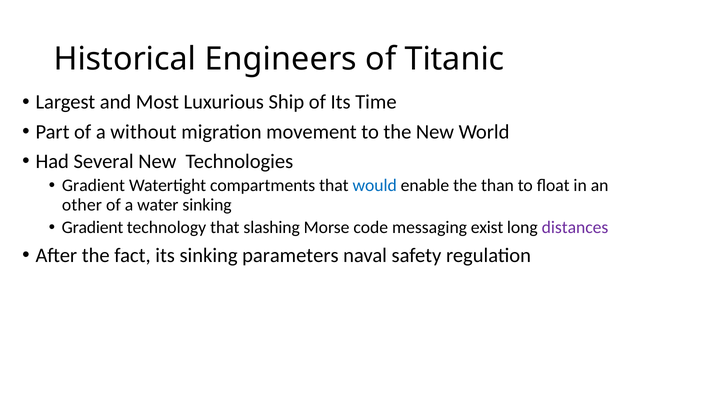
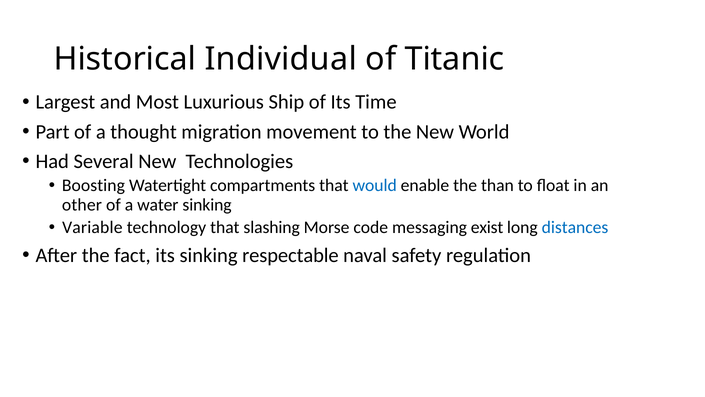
Engineers: Engineers -> Individual (281, 59)
without: without -> thought (144, 132)
Gradient: Gradient -> Boosting (93, 185)
Gradient: Gradient -> Variable (92, 227)
distances colour: purple -> blue (575, 227)
parameters: parameters -> respectable (290, 255)
